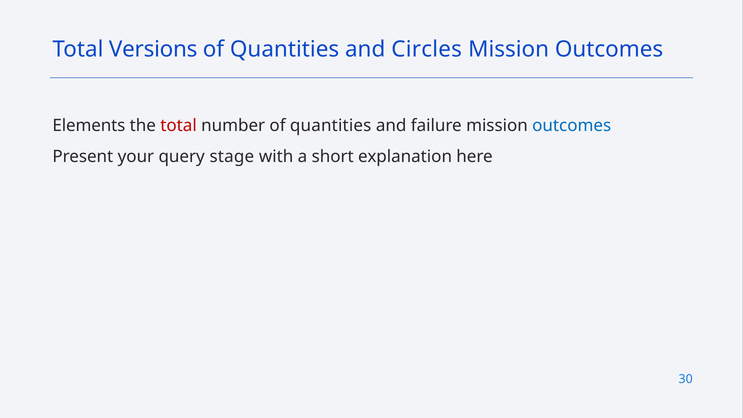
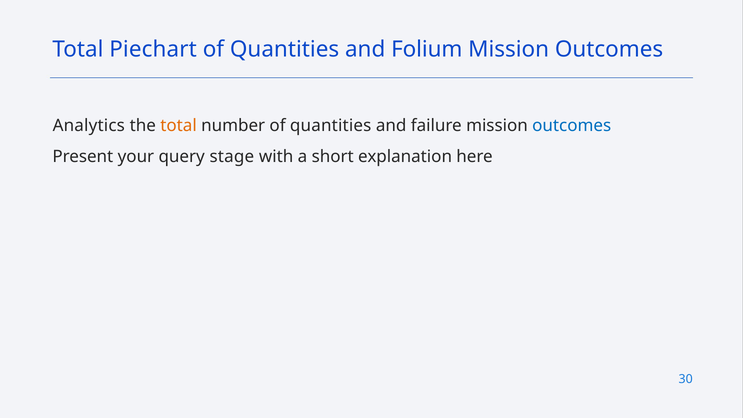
Versions: Versions -> Piechart (153, 49)
Circles: Circles -> Folium (427, 49)
Elements: Elements -> Analytics (89, 125)
total colour: red -> orange (179, 125)
